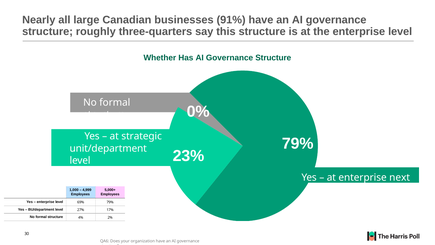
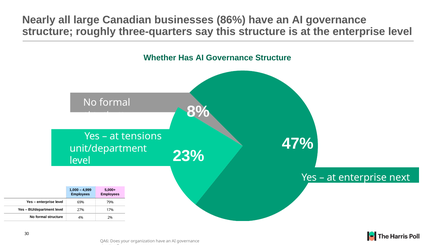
91%: 91% -> 86% (231, 20)
0%: 0% -> 8% (198, 111)
strategic: strategic -> tensions (142, 136)
79%: 79% -> 47% (298, 143)
